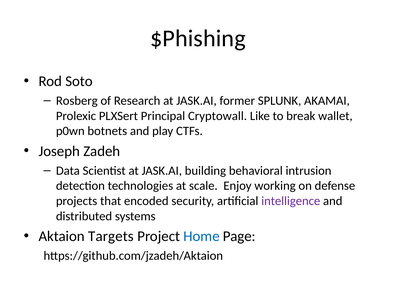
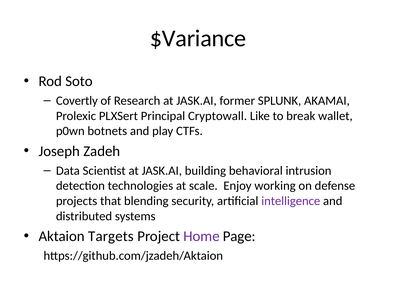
$Phishing: $Phishing -> $Variance (198, 38)
Rosberg: Rosberg -> Covertly (77, 101)
encoded: encoded -> blending (146, 201)
Home colour: blue -> purple (201, 236)
